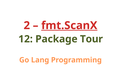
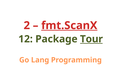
Tour underline: none -> present (91, 39)
